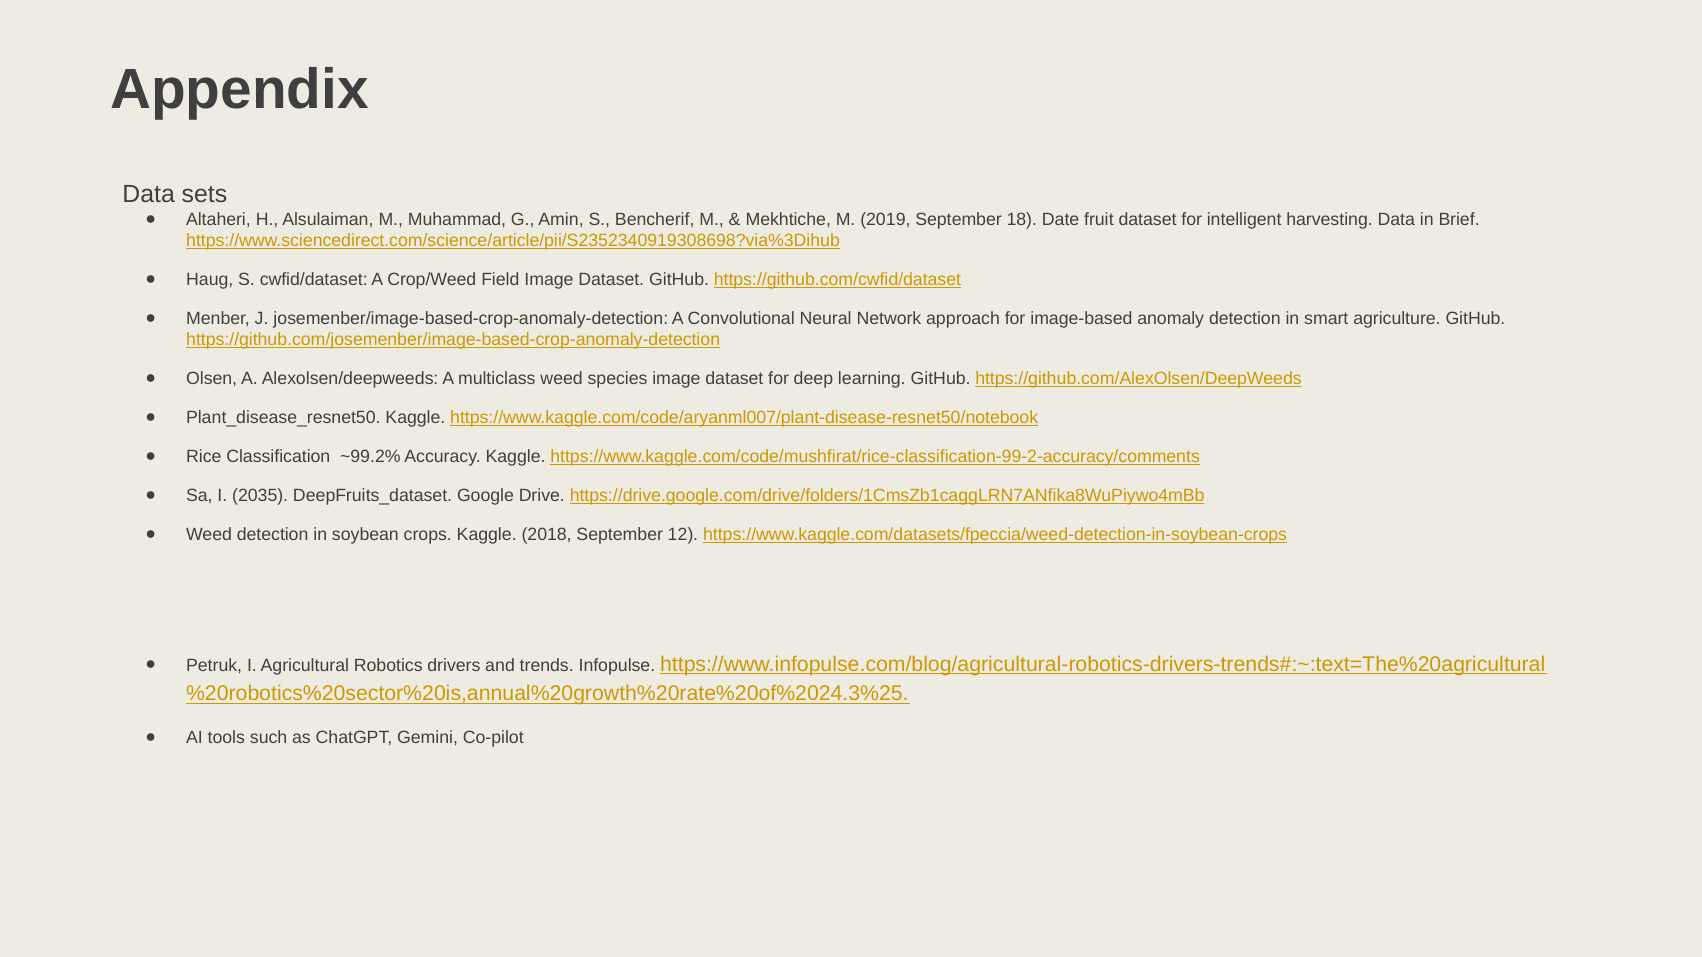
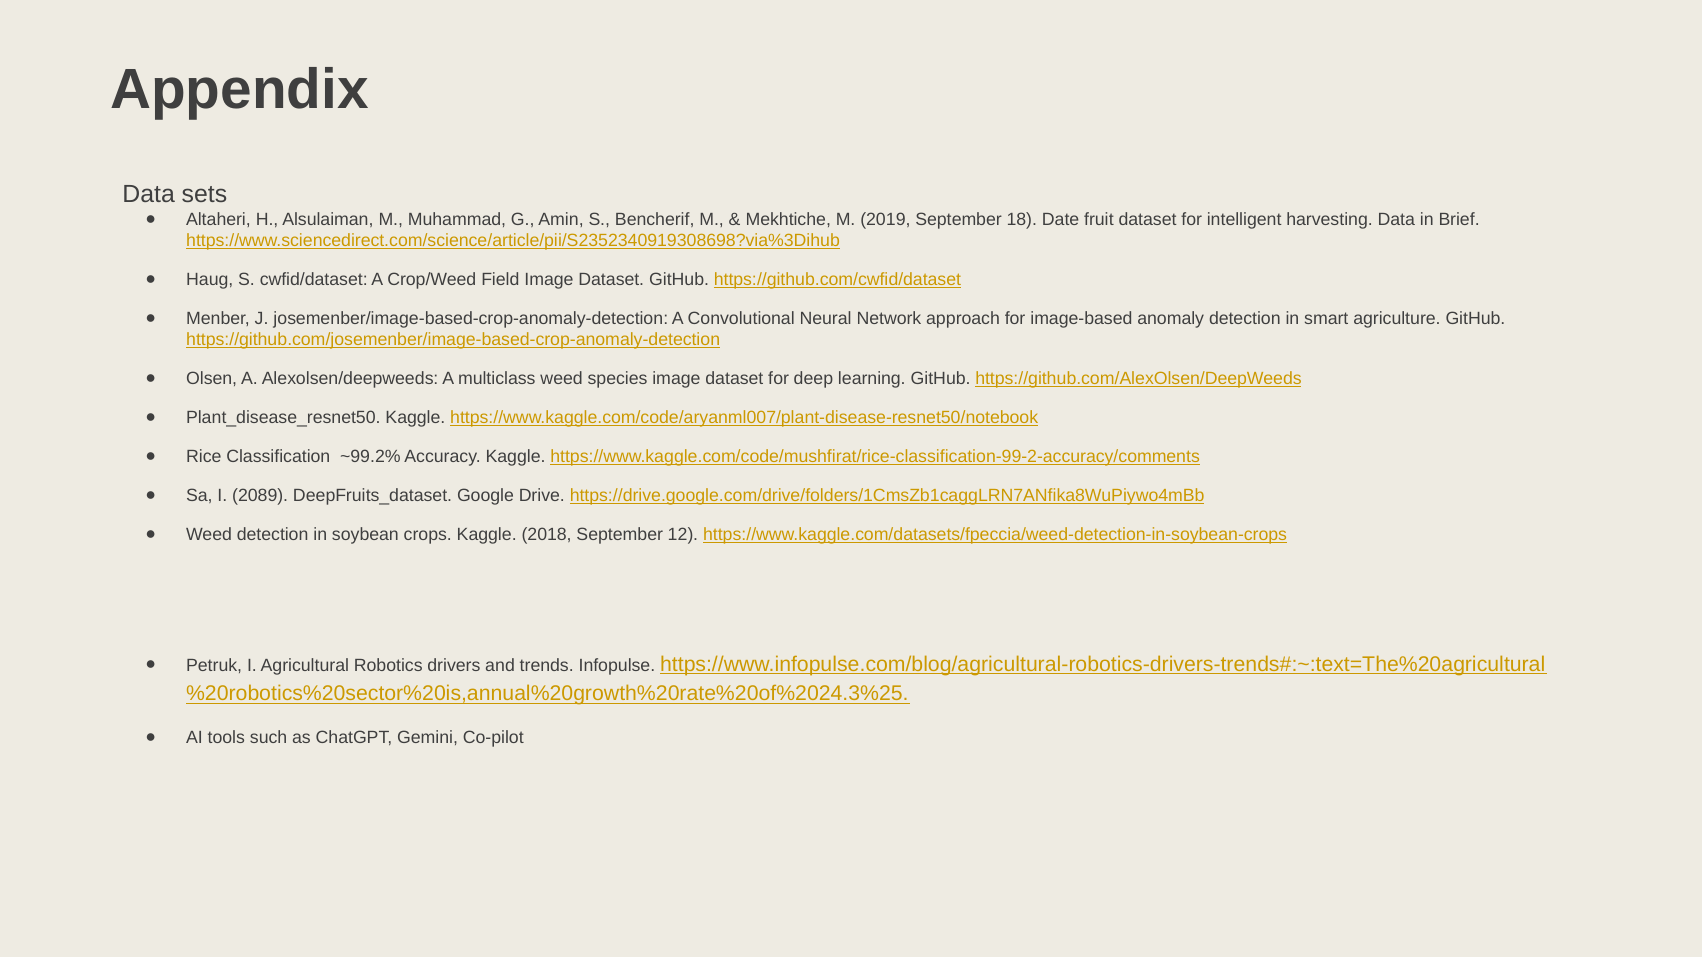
2035: 2035 -> 2089 (260, 496)
